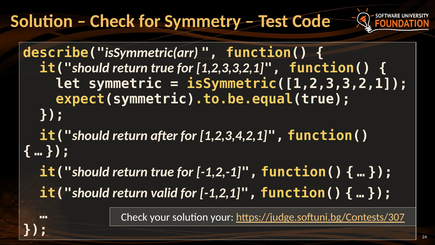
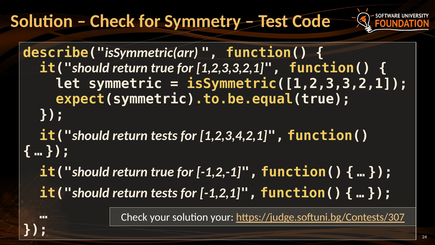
after: after -> tests (164, 135)
valid: valid -> tests (164, 193)
